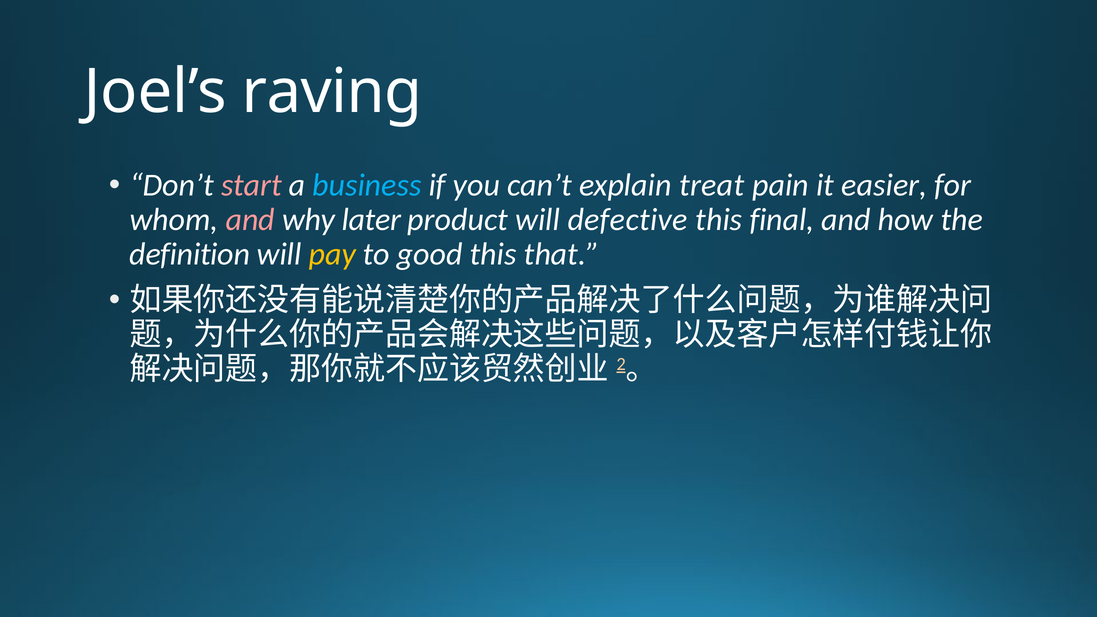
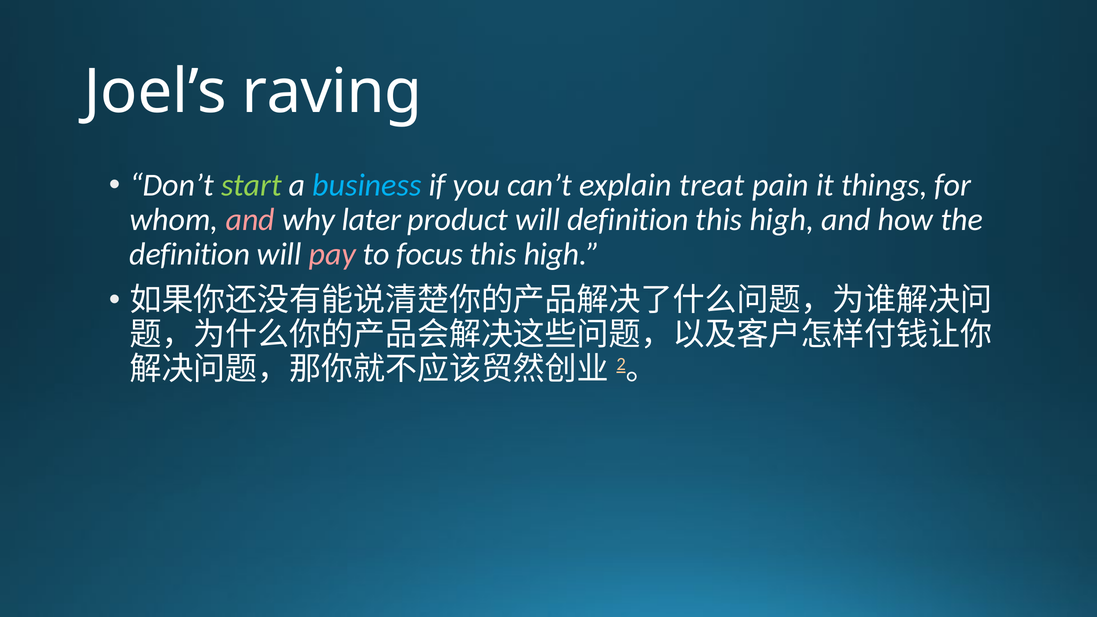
start colour: pink -> light green (251, 185)
easier: easier -> things (884, 185)
will defective: defective -> definition (628, 220)
final: final -> high (782, 220)
pay colour: yellow -> pink (332, 254)
good: good -> focus (430, 254)
that: that -> high (562, 254)
